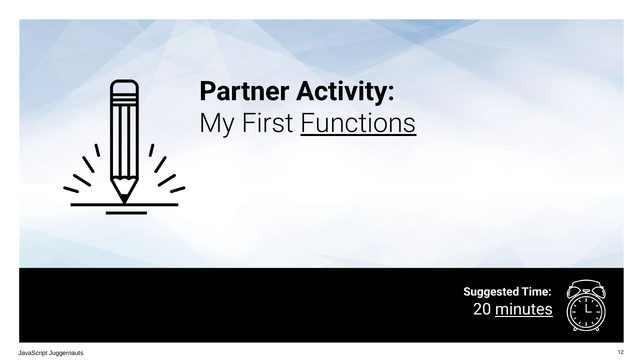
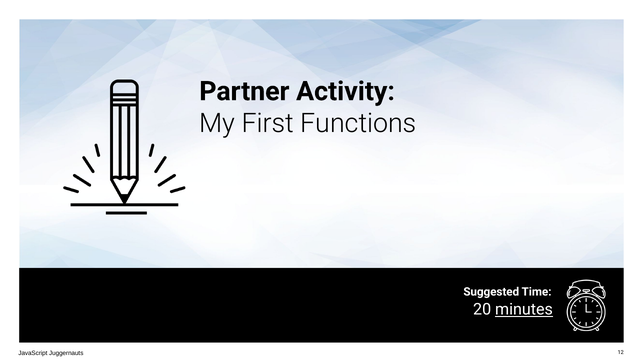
Functions underline: present -> none (358, 123)
